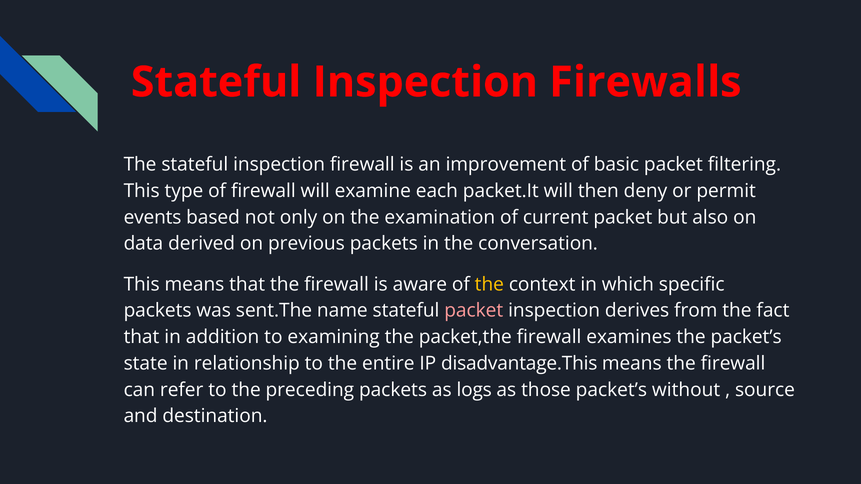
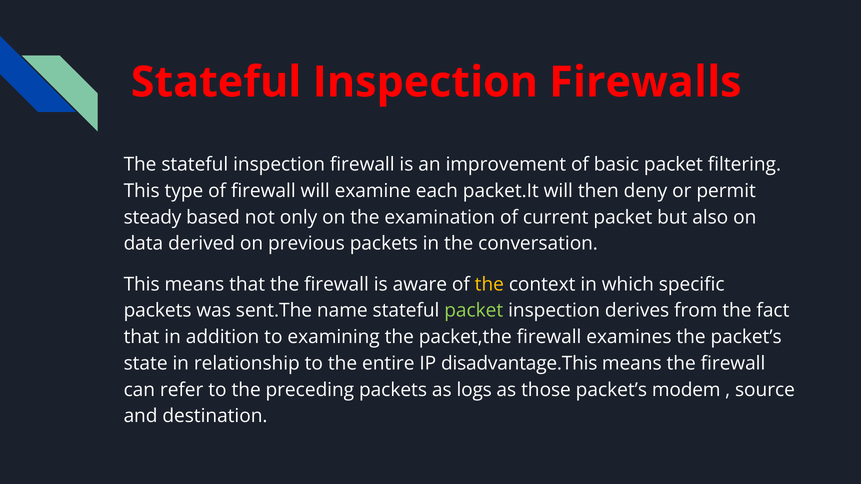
events: events -> steady (153, 217)
packet colour: pink -> light green (474, 311)
without: without -> modem (686, 390)
